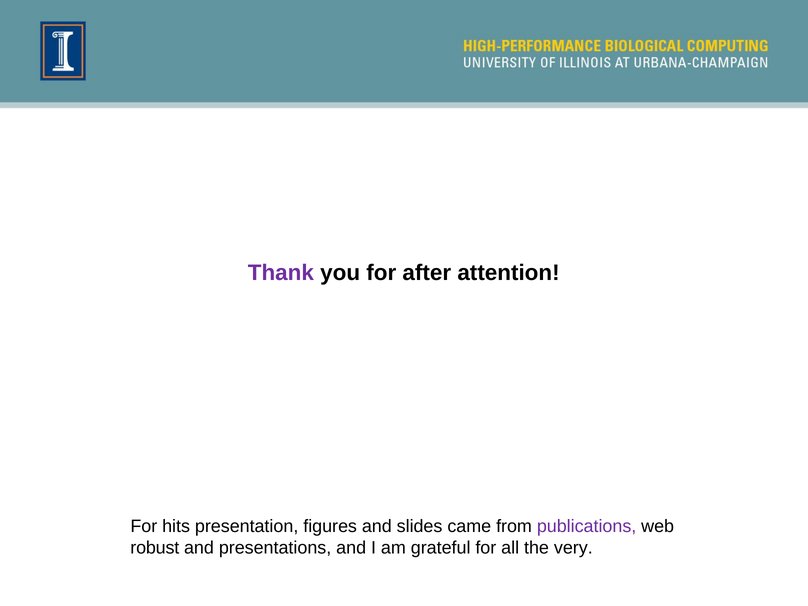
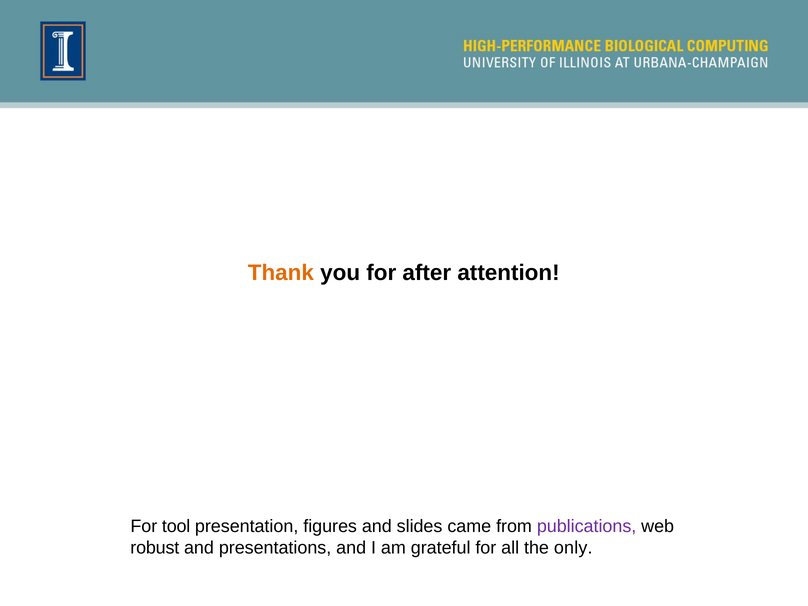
Thank colour: purple -> orange (281, 273)
hits: hits -> tool (176, 526)
very: very -> only (573, 548)
